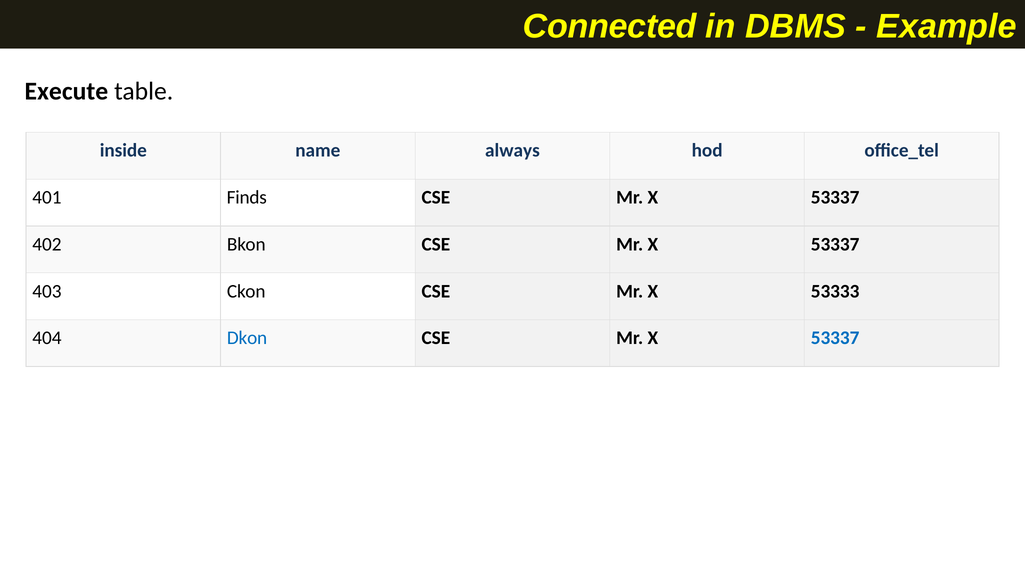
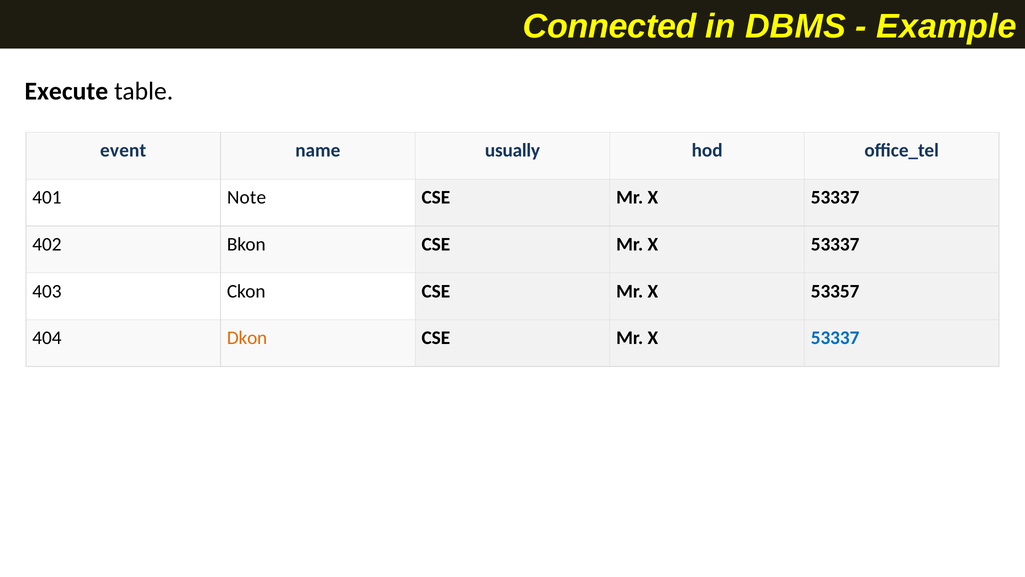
inside: inside -> event (123, 151)
always: always -> usually (513, 151)
Finds: Finds -> Note (247, 197)
53333: 53333 -> 53357 (835, 291)
Dkon colour: blue -> orange (247, 338)
